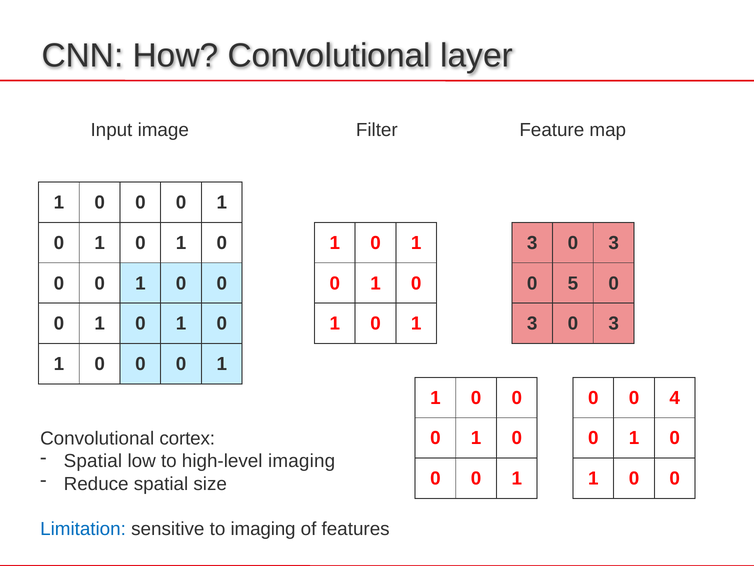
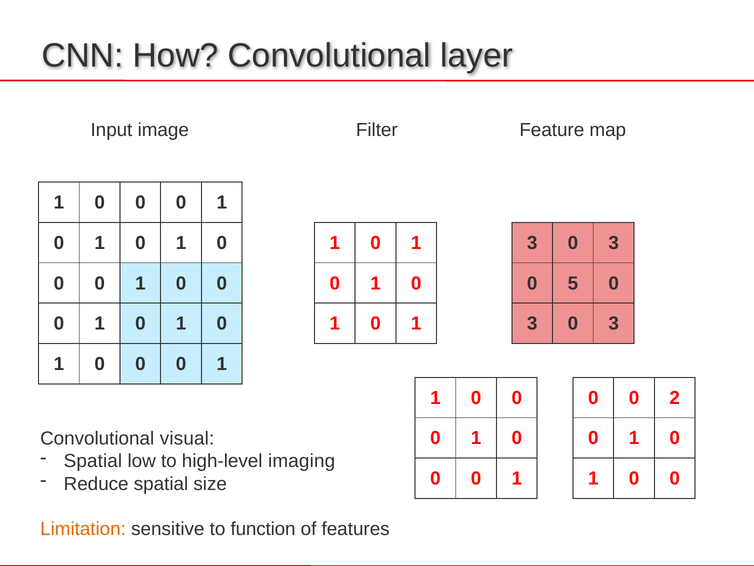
4: 4 -> 2 (675, 397)
cortex: cortex -> visual (187, 438)
Limitation colour: blue -> orange (83, 529)
to imaging: imaging -> function (263, 529)
